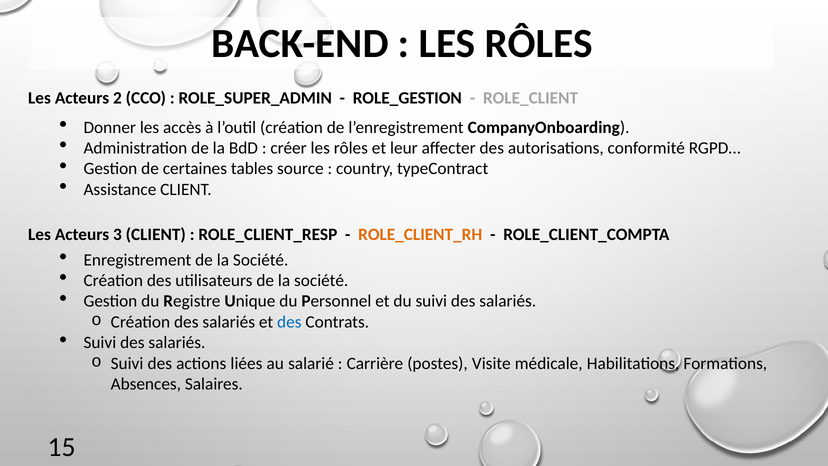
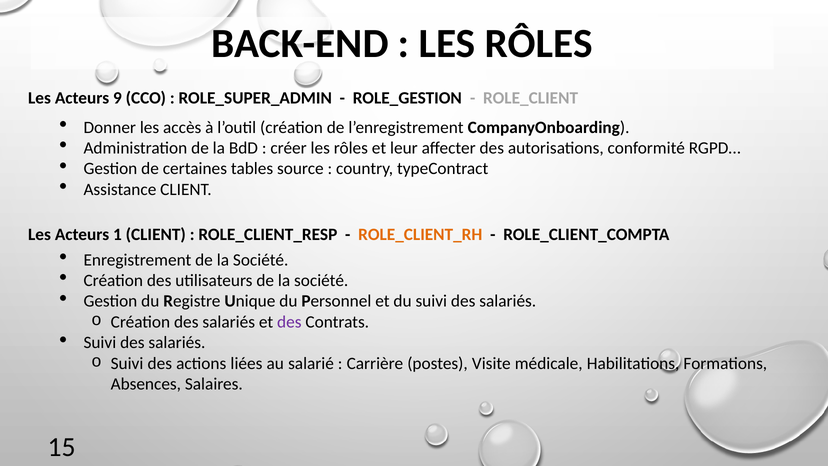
2: 2 -> 9 (117, 98)
3: 3 -> 1 (117, 234)
des colour: blue -> purple (289, 322)
